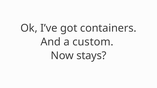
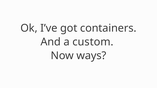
stays: stays -> ways (91, 56)
